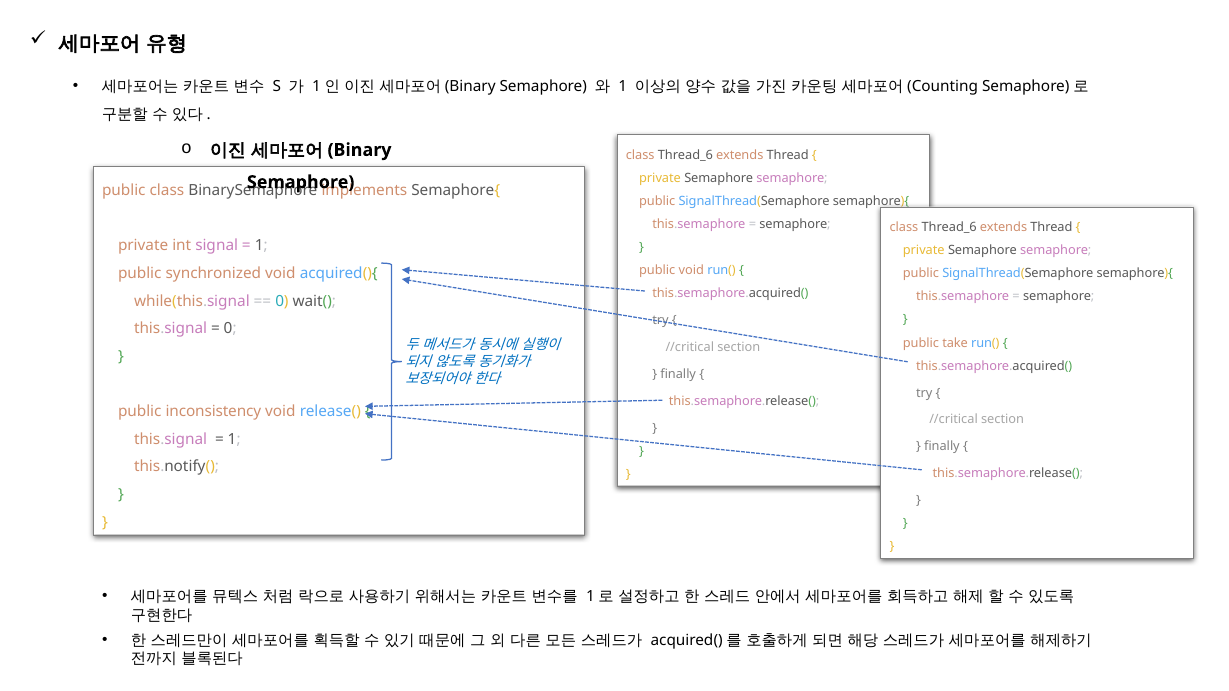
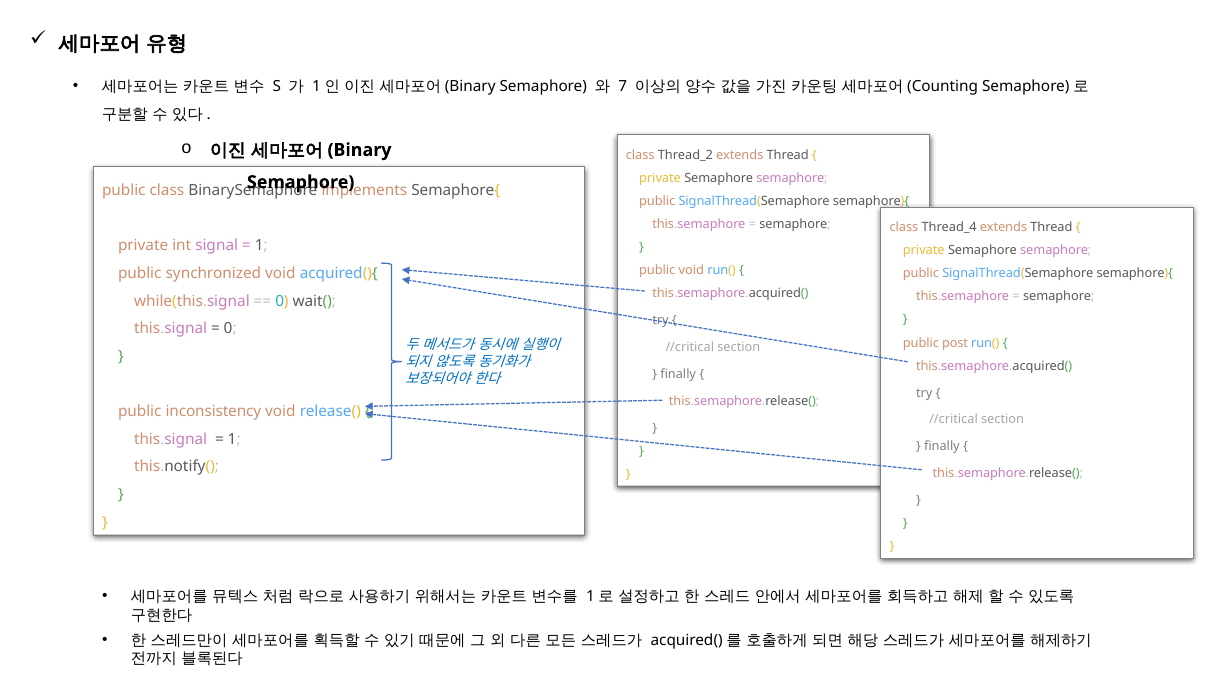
1: 1 -> 7 (623, 87)
Thread_6: Thread_6 -> Thread_2 (685, 155)
Thread_6: Thread_6 -> Thread_4 (949, 228)
take: take -> post (955, 343)
